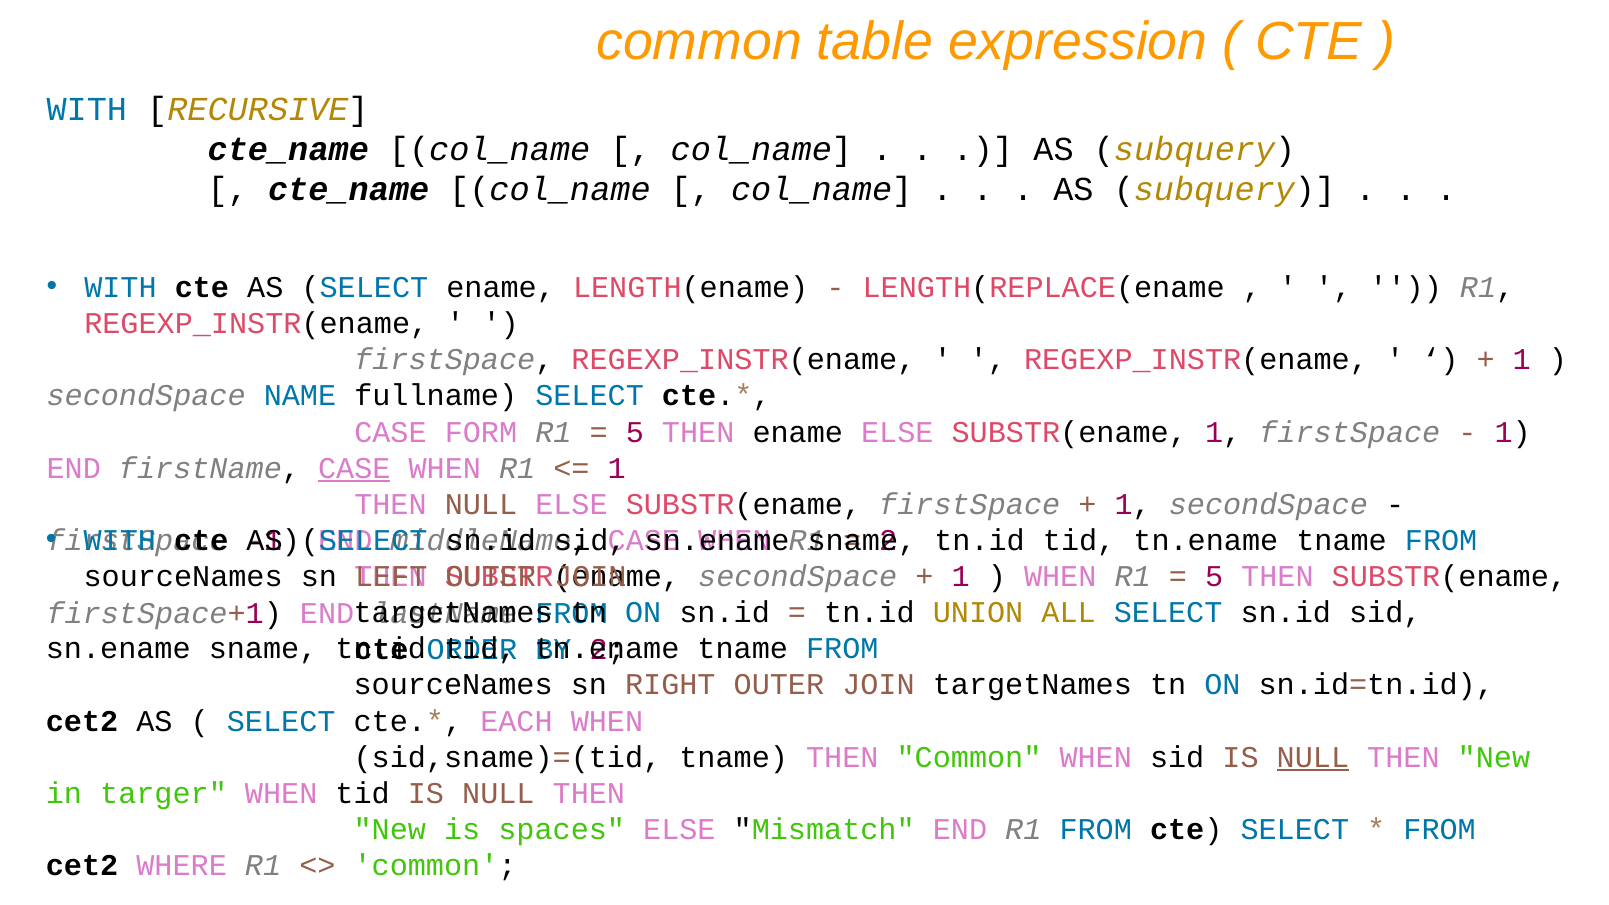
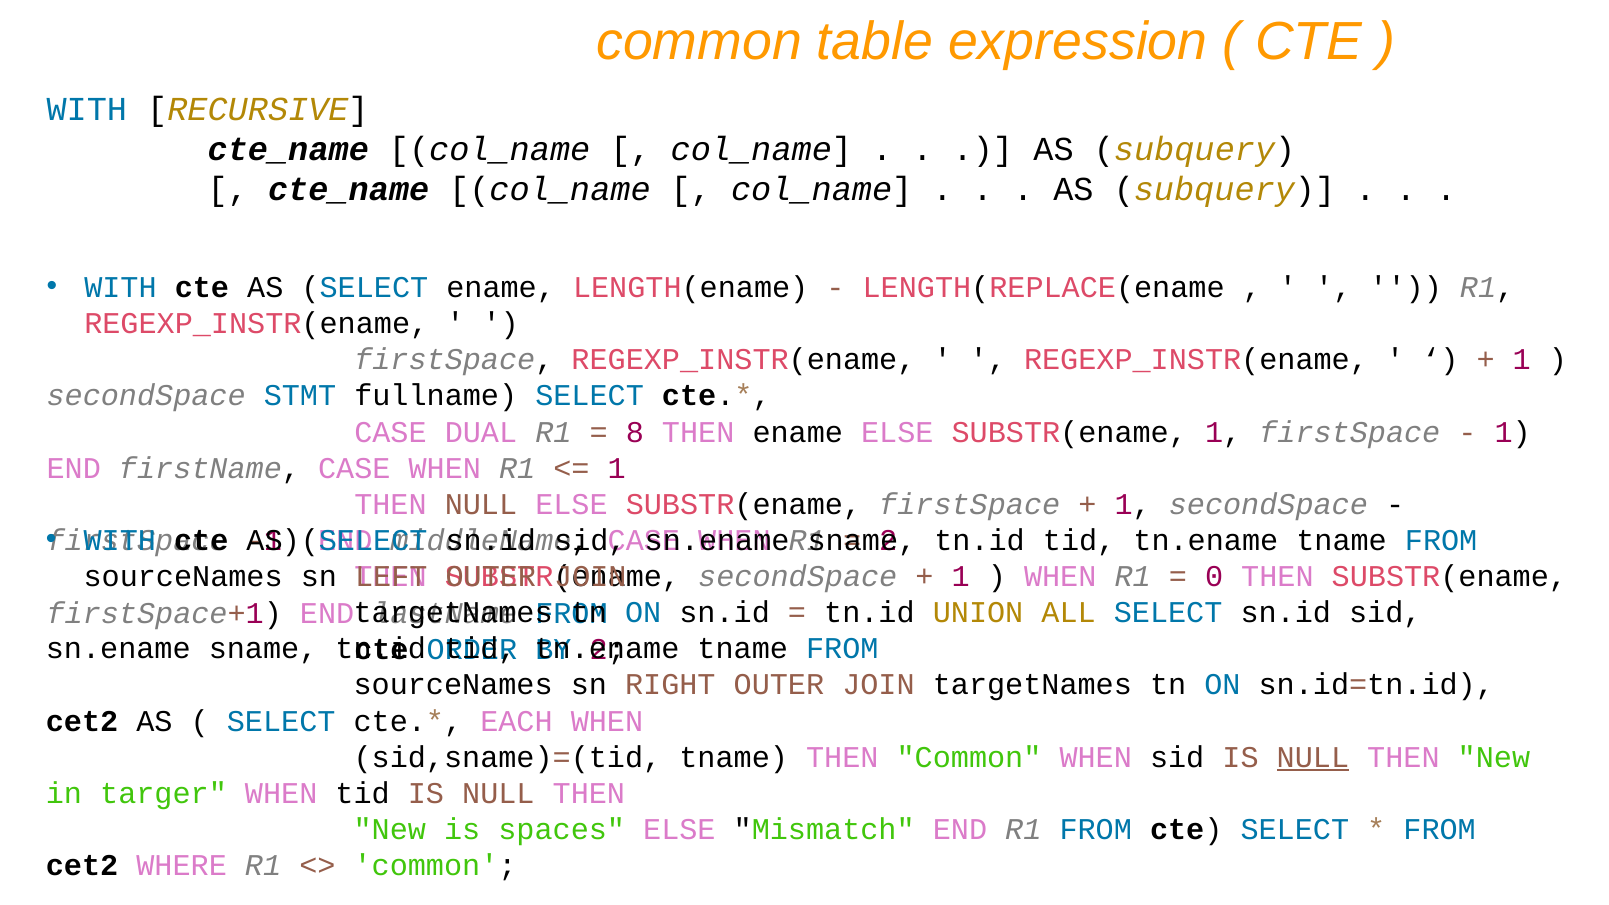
NAME: NAME -> STMT (300, 396)
FORM: FORM -> DUAL (481, 432)
5: 5 -> 8 (635, 432)
CASE underline: present -> none (354, 468)
5: 5 -> 0 (1214, 577)
